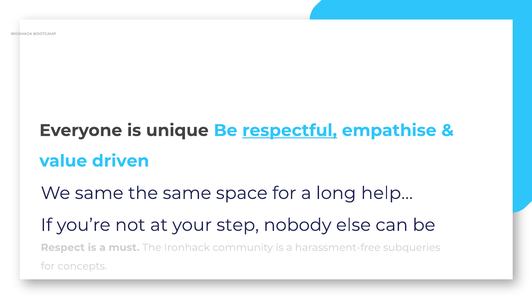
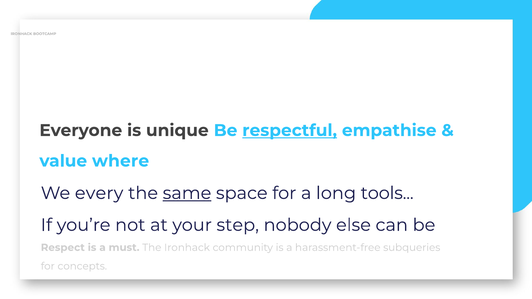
driven: driven -> where (121, 161)
We same: same -> every (99, 193)
same underline: none -> present (187, 193)
help: help -> tools (387, 193)
